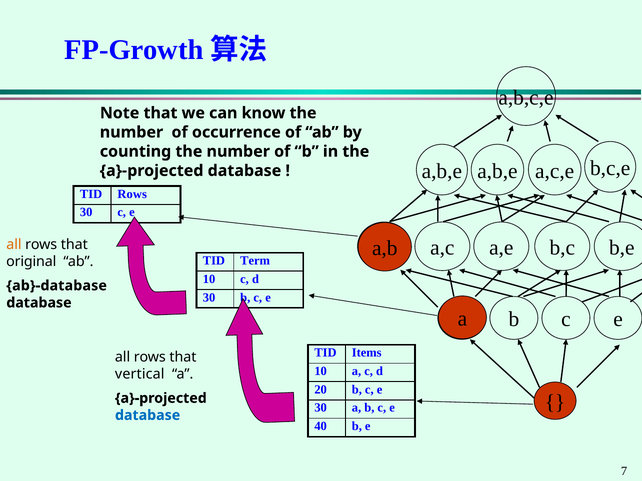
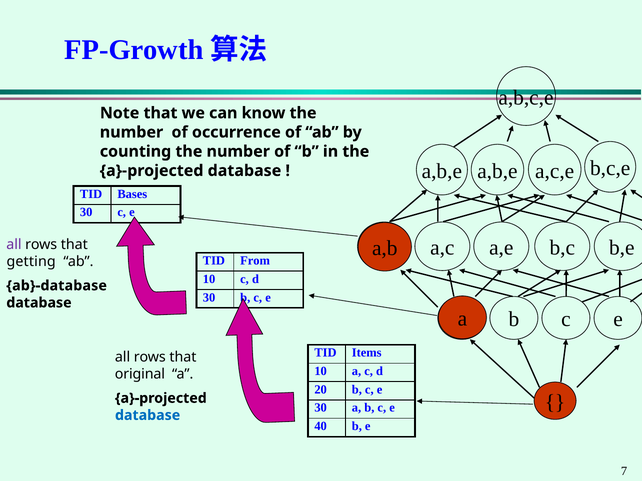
TID Rows: Rows -> Bases (132, 194)
all colour: orange -> purple (14, 245)
Term: Term -> From (255, 261)
original: original -> getting (31, 262)
vertical: vertical -> original (140, 374)
